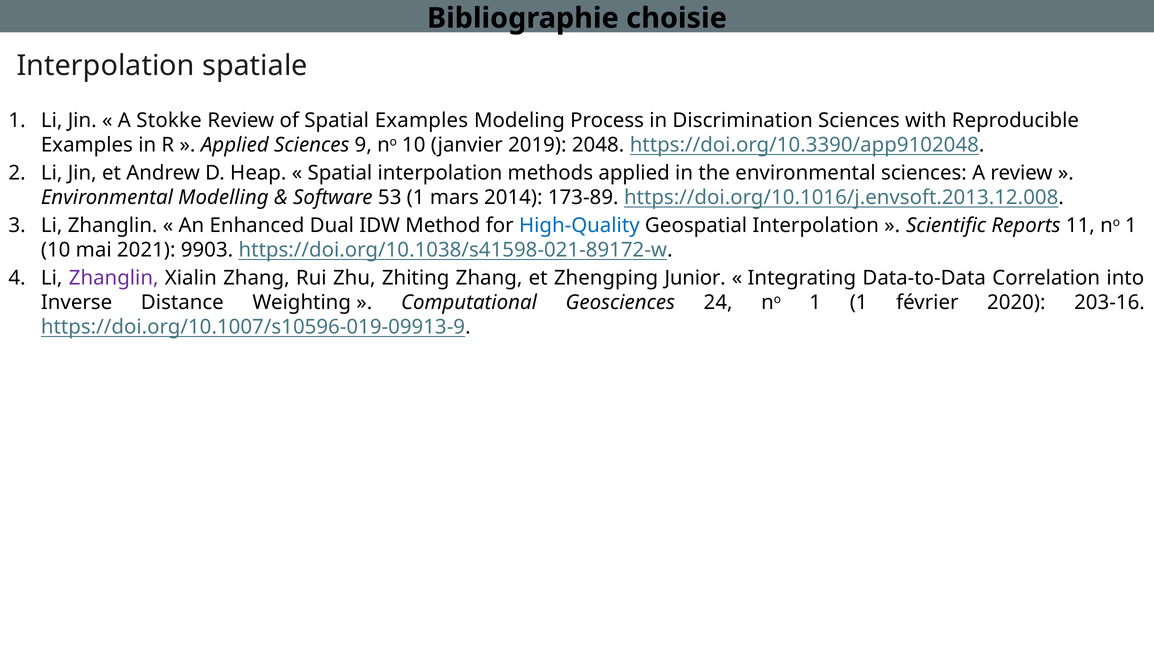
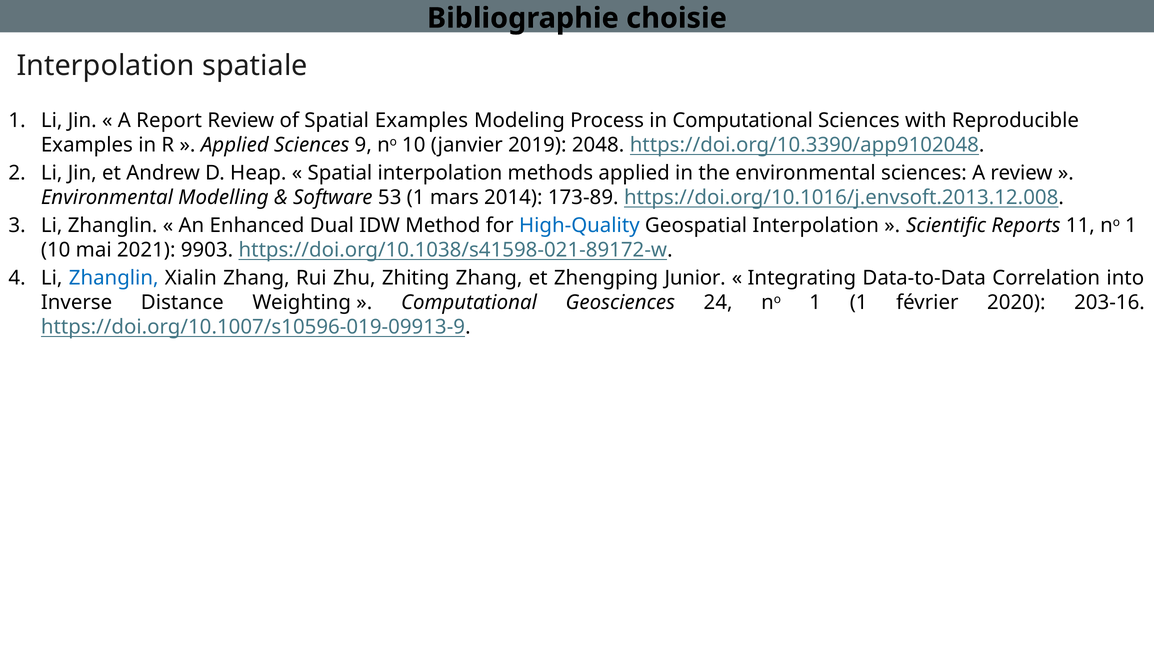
Stokke: Stokke -> Report (169, 121)
in Discrimination: Discrimination -> Computational (743, 121)
Zhanglin colour: purple -> blue (114, 278)
